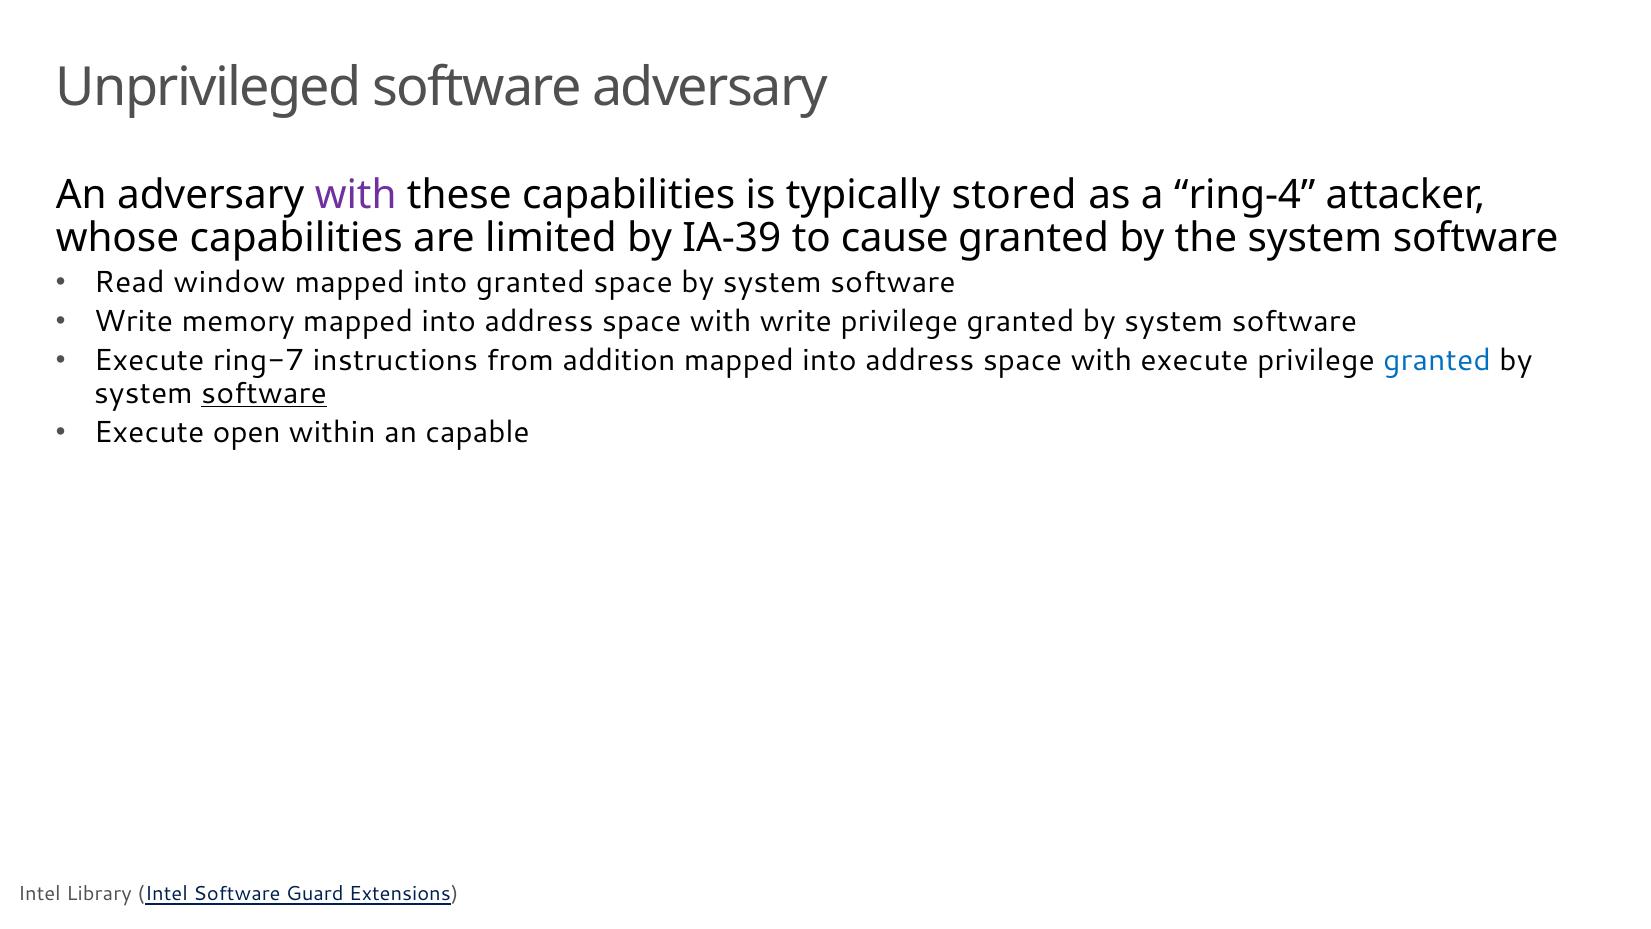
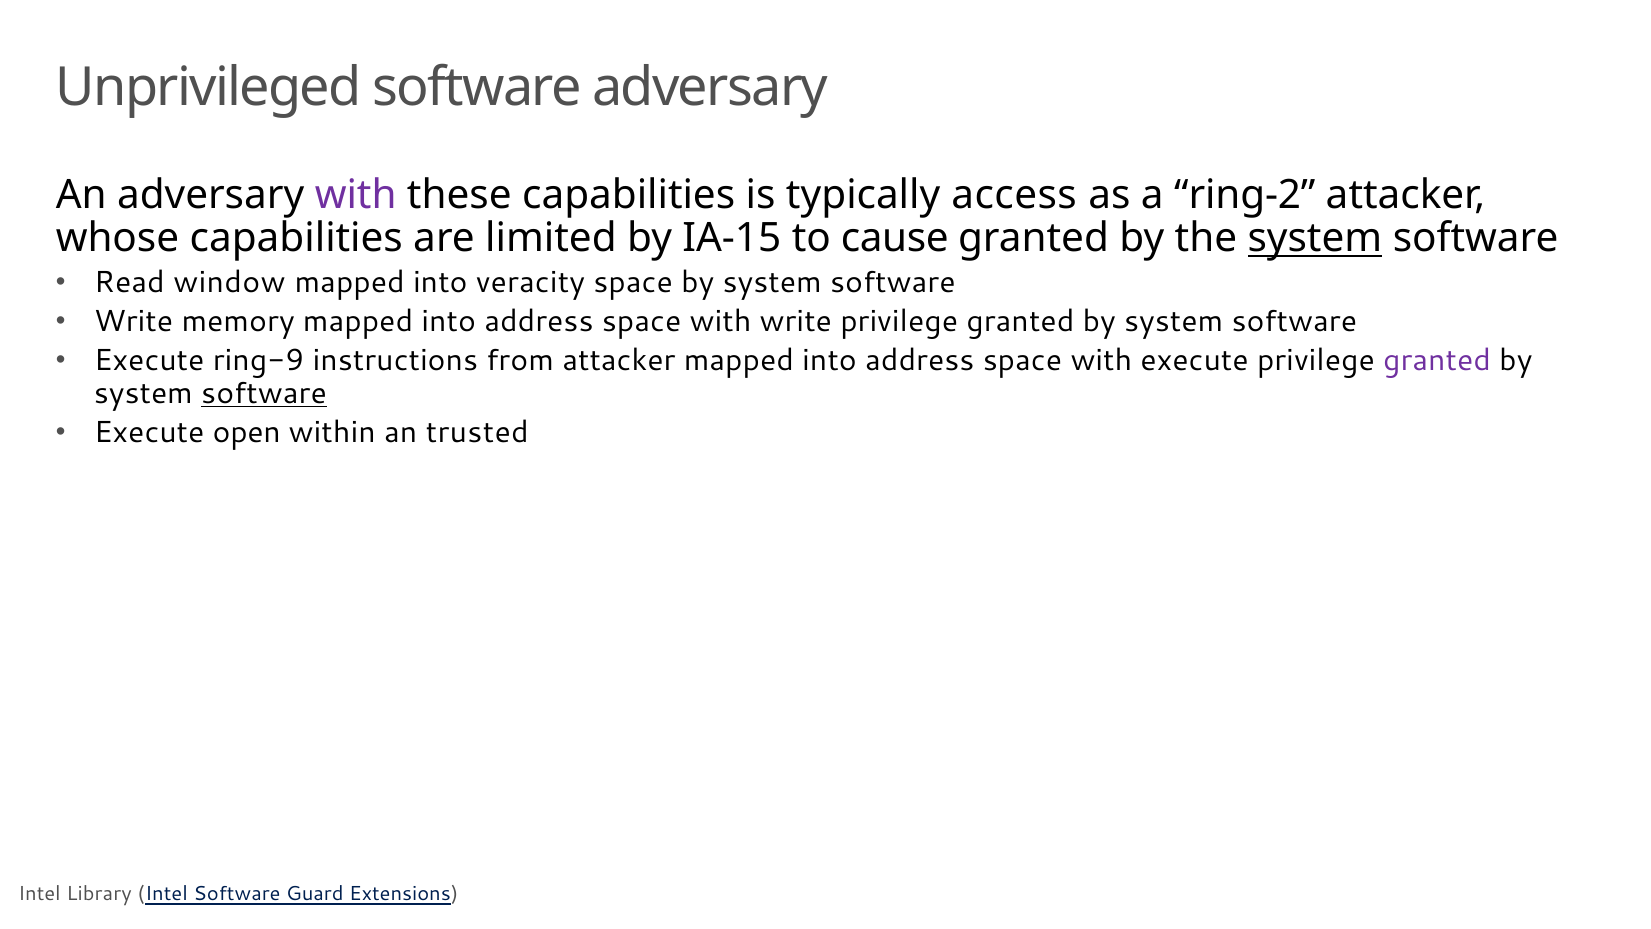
stored: stored -> access (1014, 195)
ring-4: ring-4 -> ring-2 (1245, 195)
IA-39: IA-39 -> IA-15 (732, 238)
system underline: none -> present (1315, 238)
into granted: granted -> veracity (530, 283)
ring-7: ring-7 -> ring-9 (259, 361)
from addition: addition -> attacker (619, 361)
granted colour: blue -> purple (1437, 361)
capable: capable -> trusted (477, 432)
